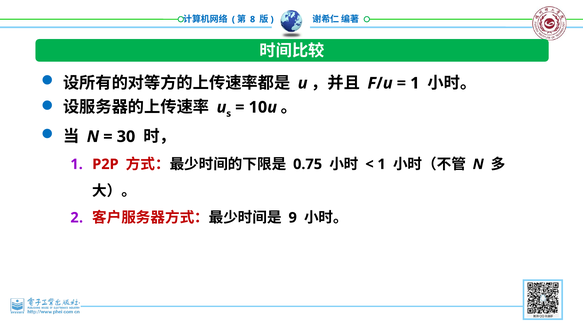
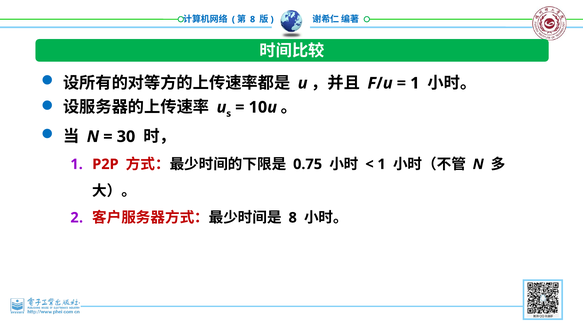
9: 9 -> 8 (293, 218)
